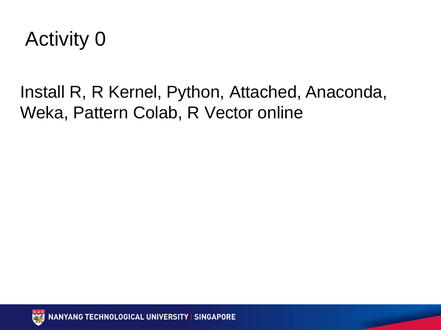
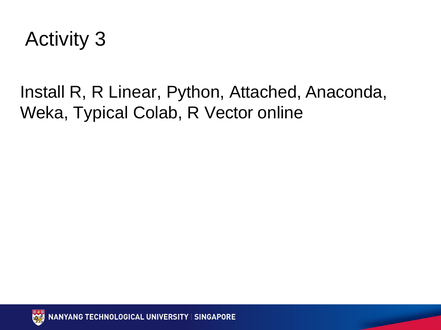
0: 0 -> 3 (100, 39)
Kernel: Kernel -> Linear (135, 92)
Pattern: Pattern -> Typical (101, 113)
